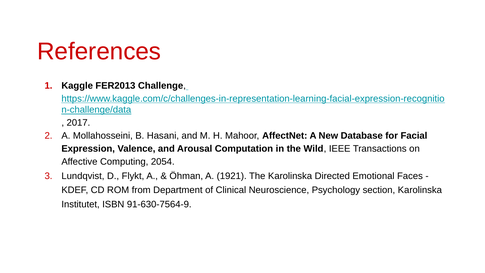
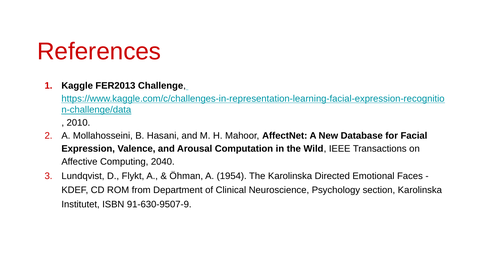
2017: 2017 -> 2010 (78, 123)
2054: 2054 -> 2040 (163, 162)
1921: 1921 -> 1954 (232, 176)
91-630-7564-9: 91-630-7564-9 -> 91-630-9507-9 (159, 204)
